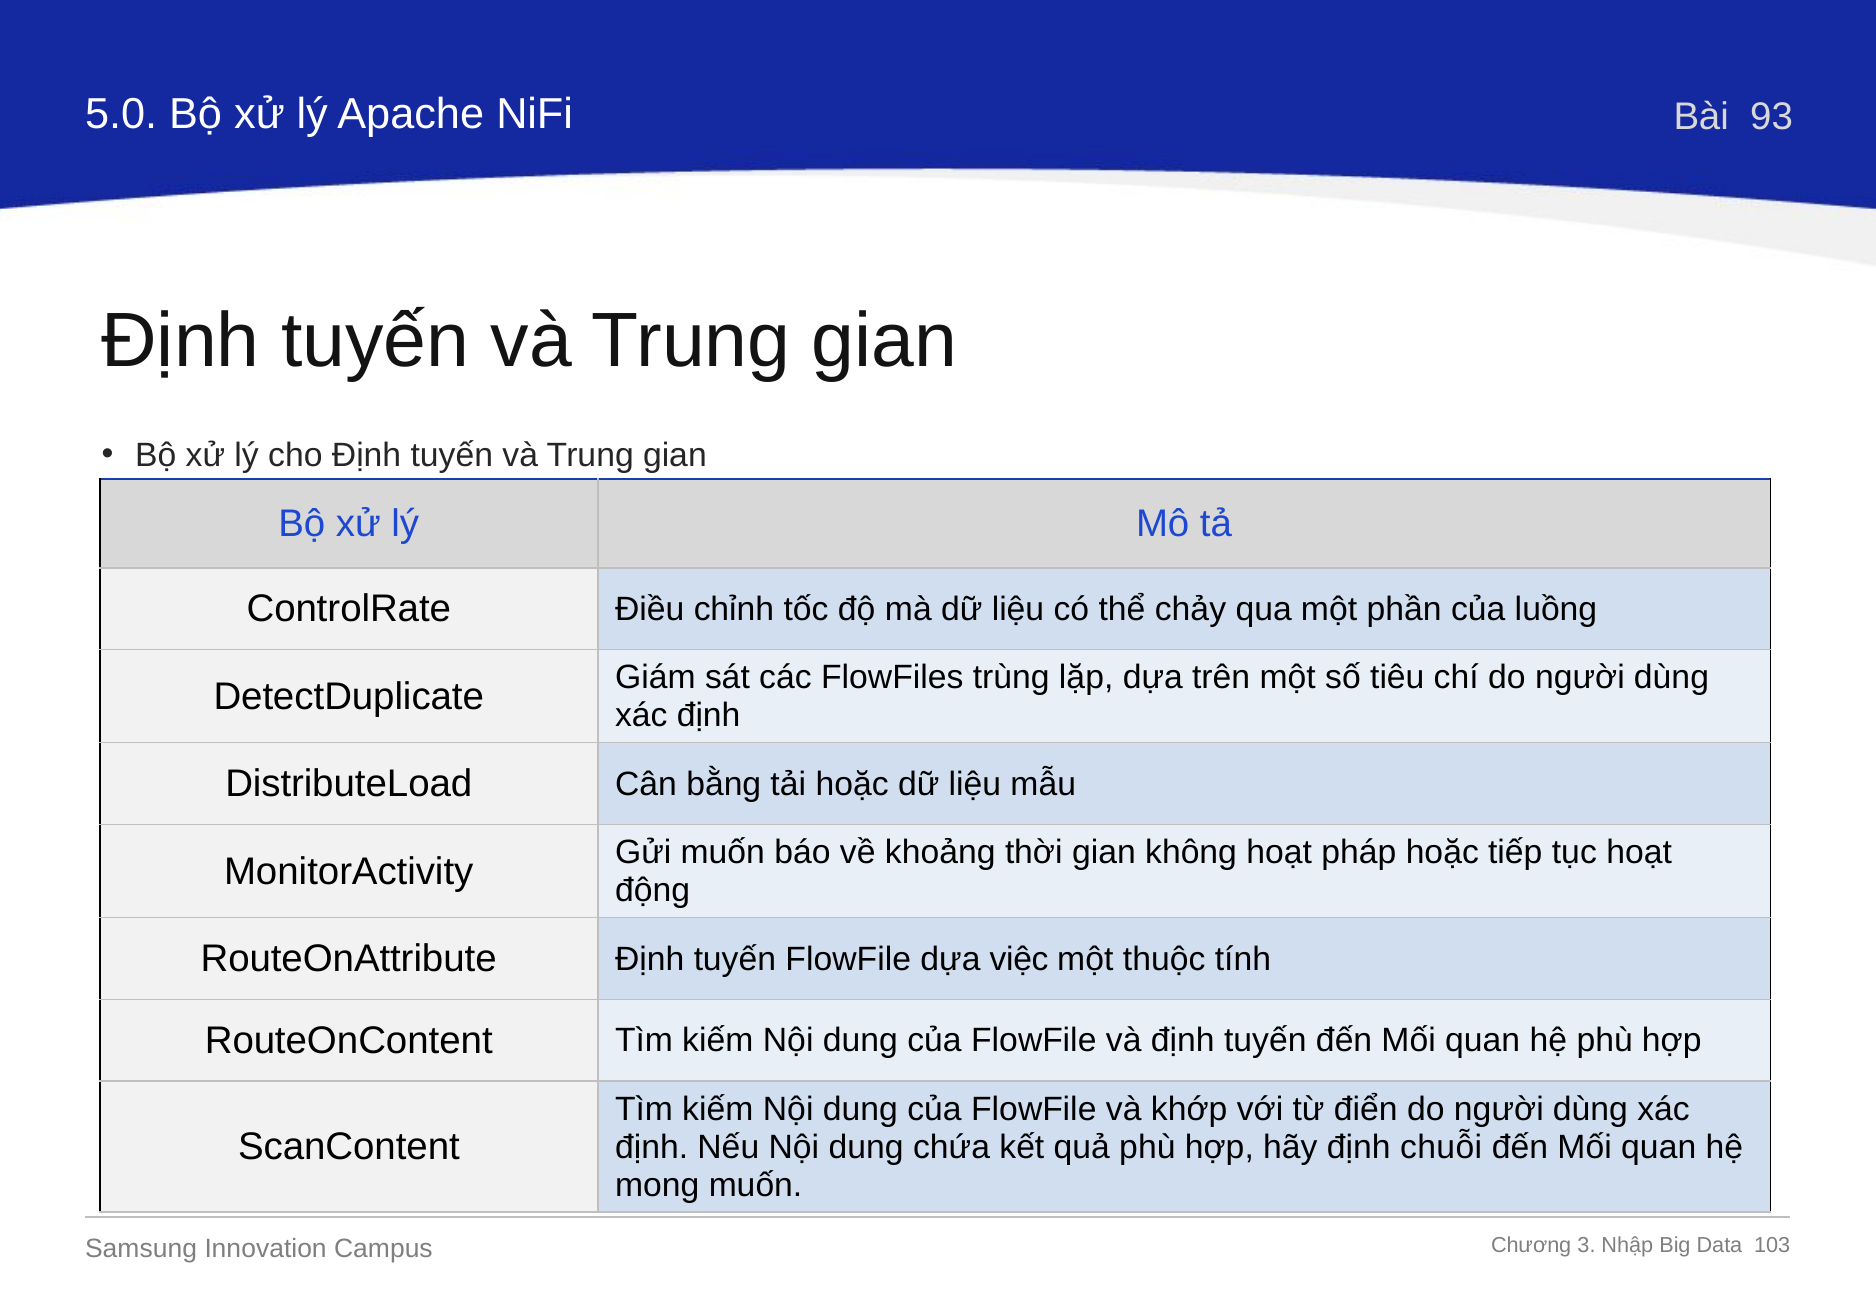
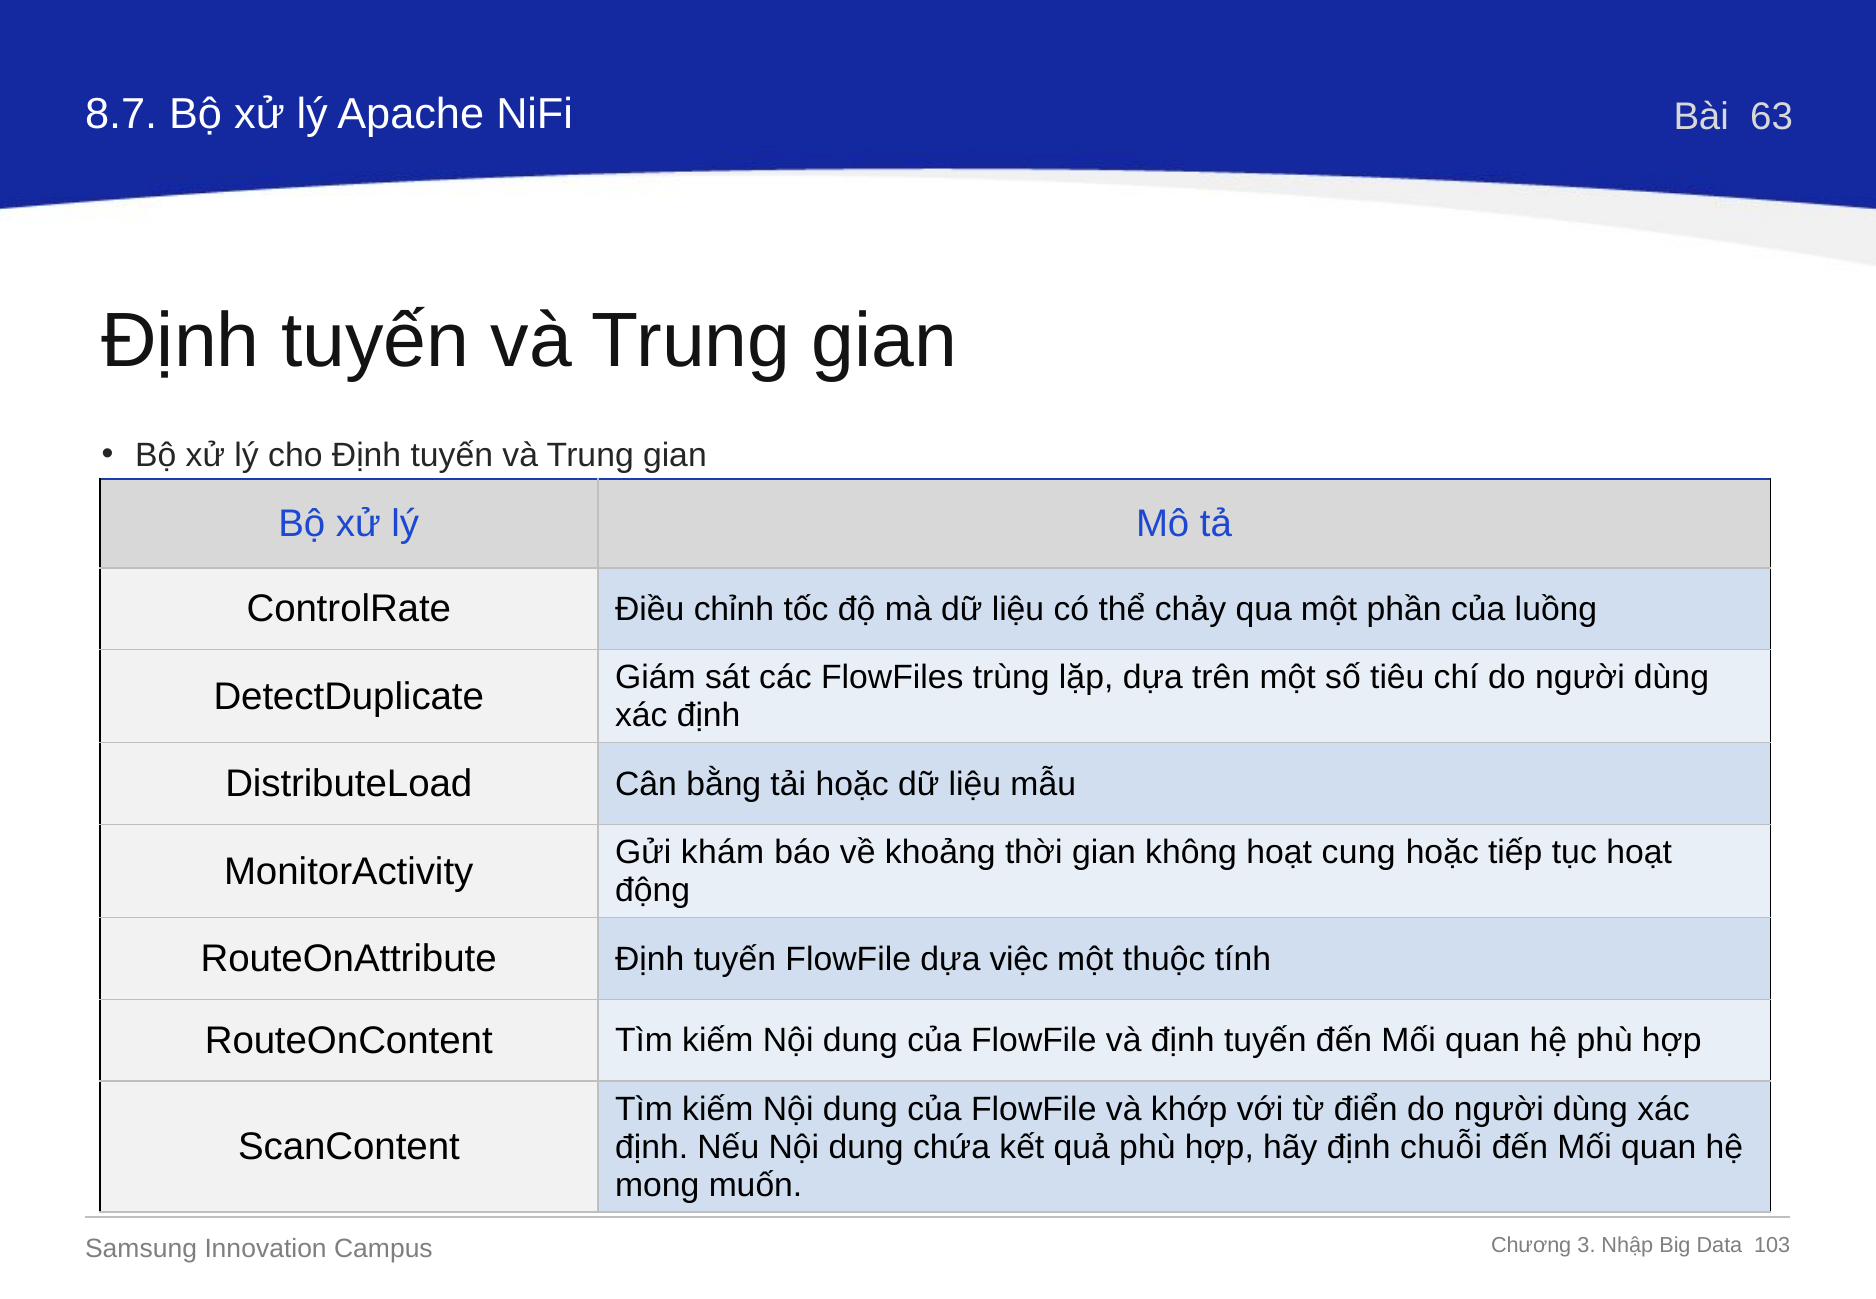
5.0: 5.0 -> 8.7 (121, 114)
93: 93 -> 63 (1772, 117)
Gửi muốn: muốn -> khám (723, 852)
pháp: pháp -> cung (1359, 852)
